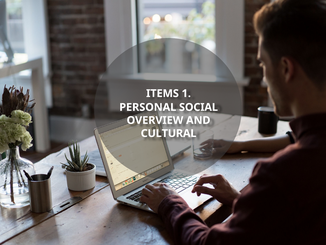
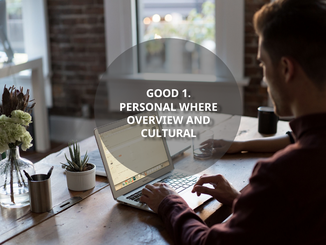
ITEMS: ITEMS -> GOOD (163, 93)
SOCIAL: SOCIAL -> WHERE (198, 107)
